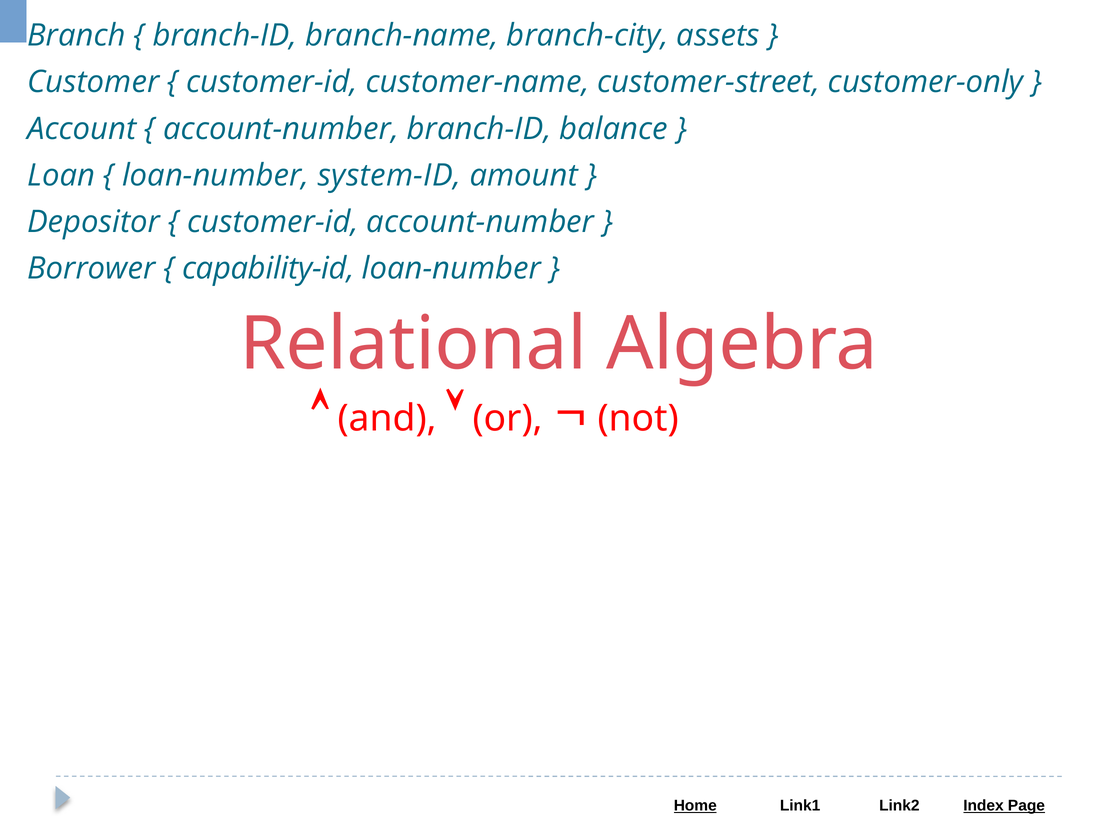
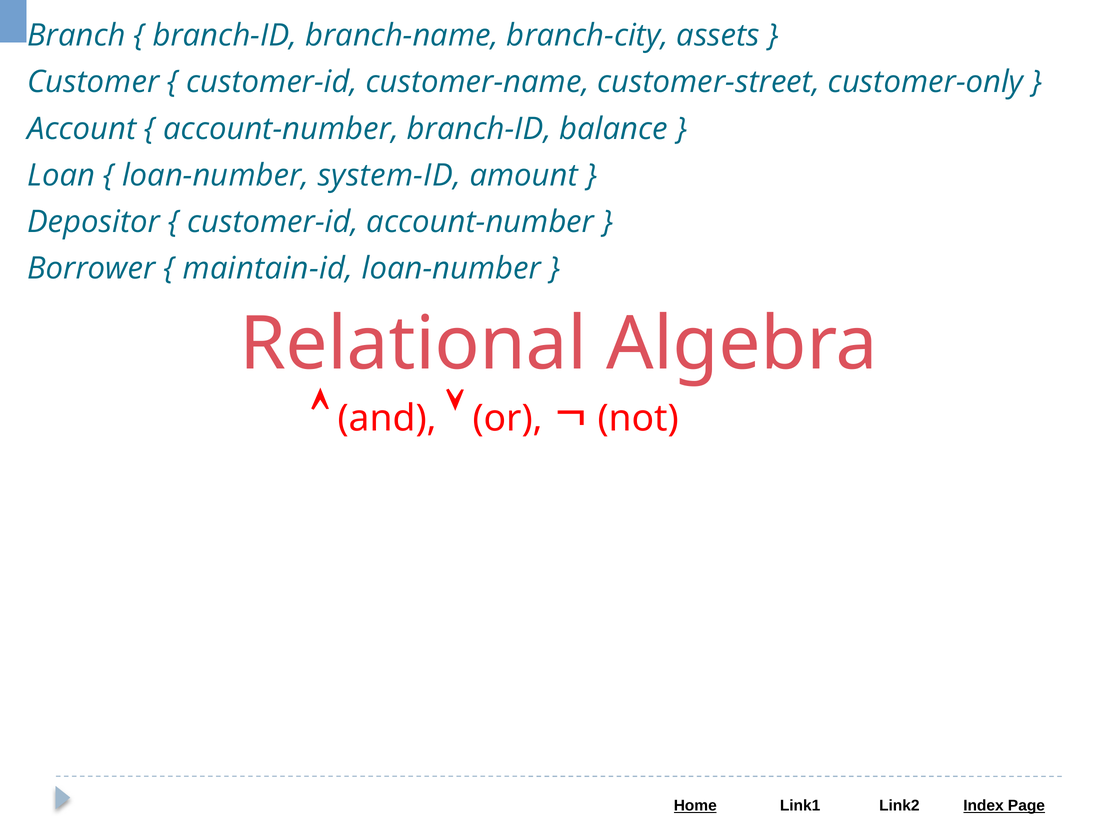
capability-id: capability-id -> maintain-id (268, 269)
